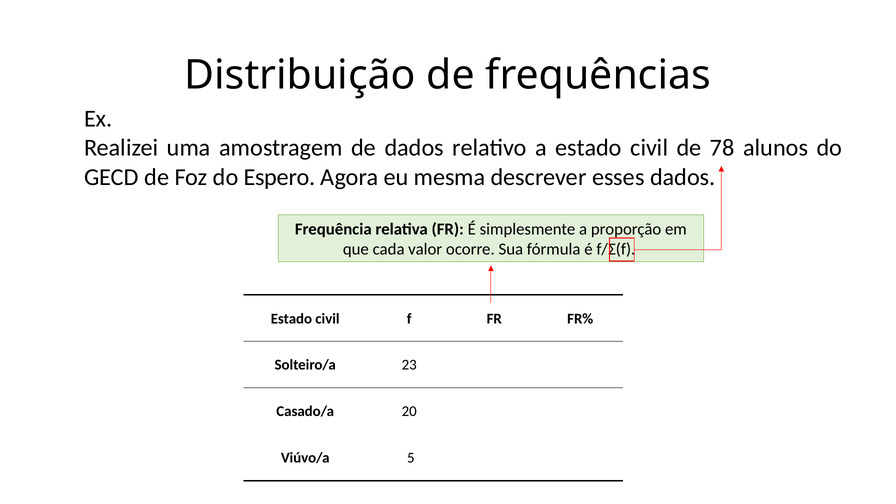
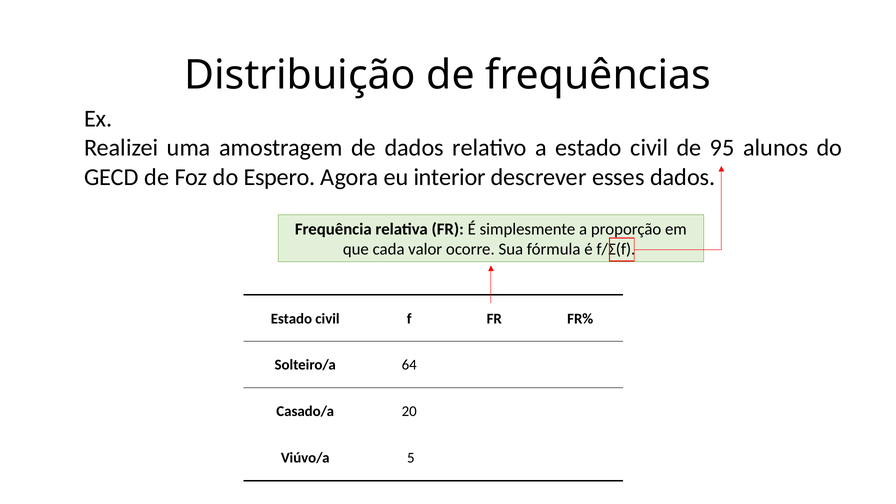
78: 78 -> 95 (722, 148)
mesma: mesma -> interior (450, 177)
23: 23 -> 64 (409, 365)
